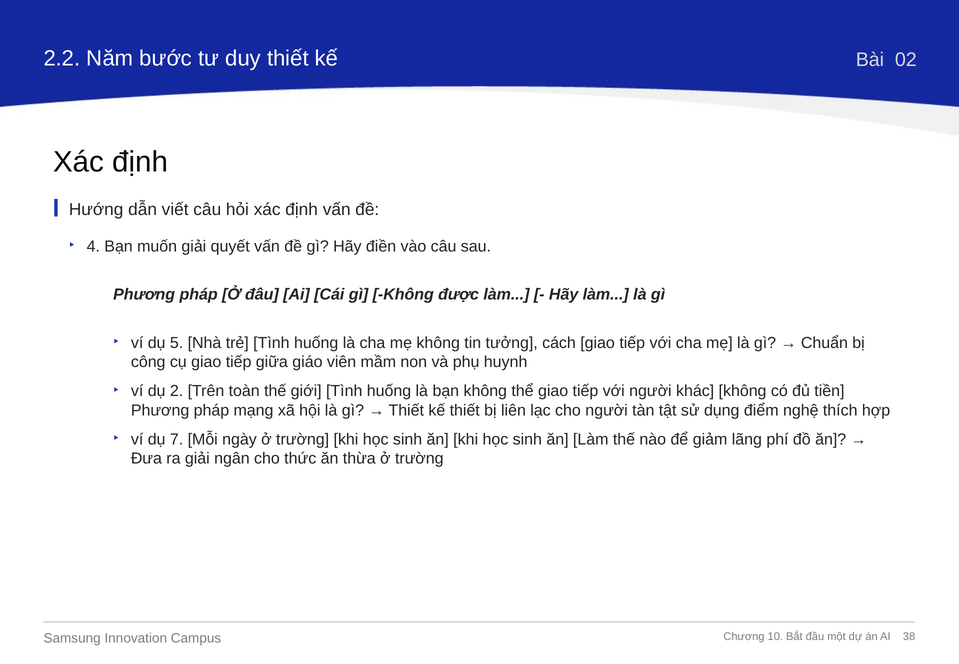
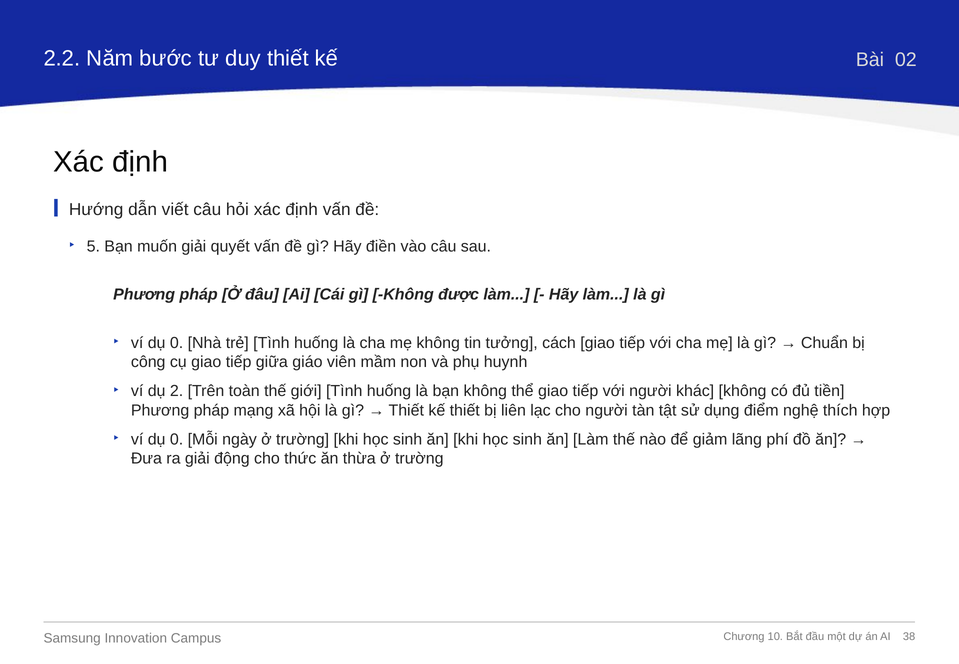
4: 4 -> 5 (93, 246)
5: 5 -> 0 (177, 343)
7: 7 -> 0 (177, 439)
ngân: ngân -> động (232, 459)
